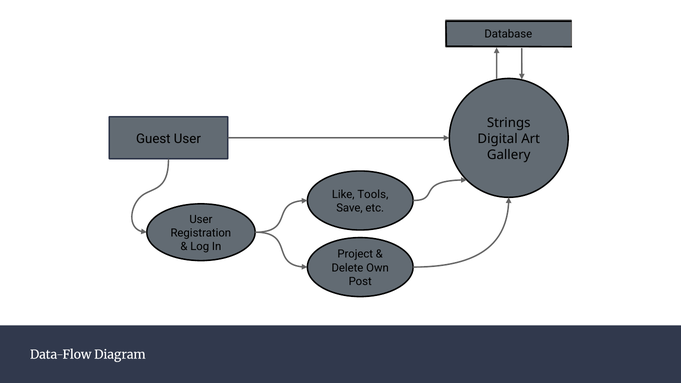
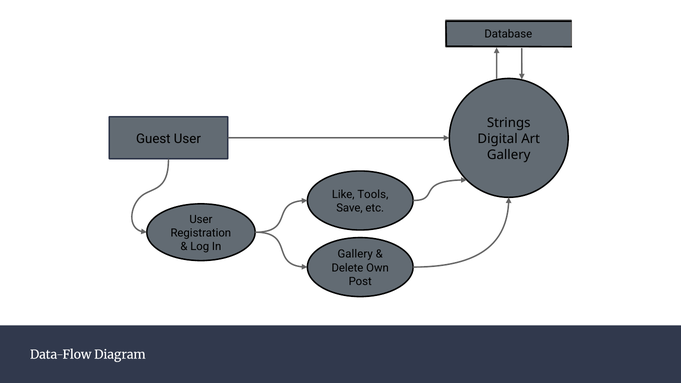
Project: Project -> Gallery (355, 254)
